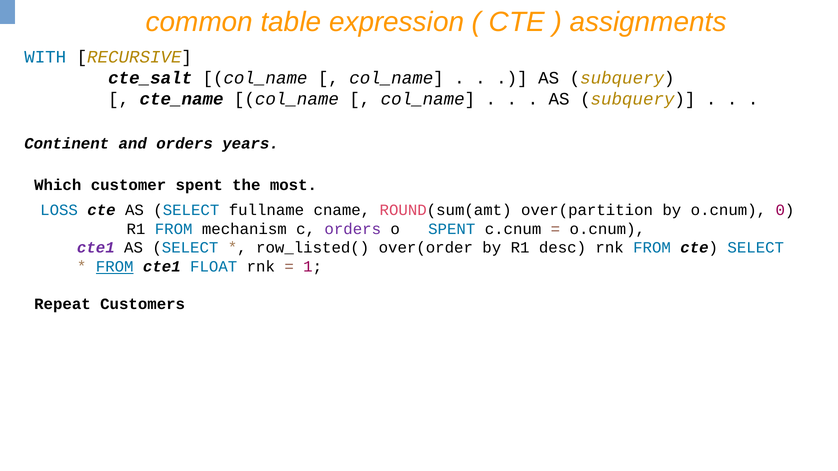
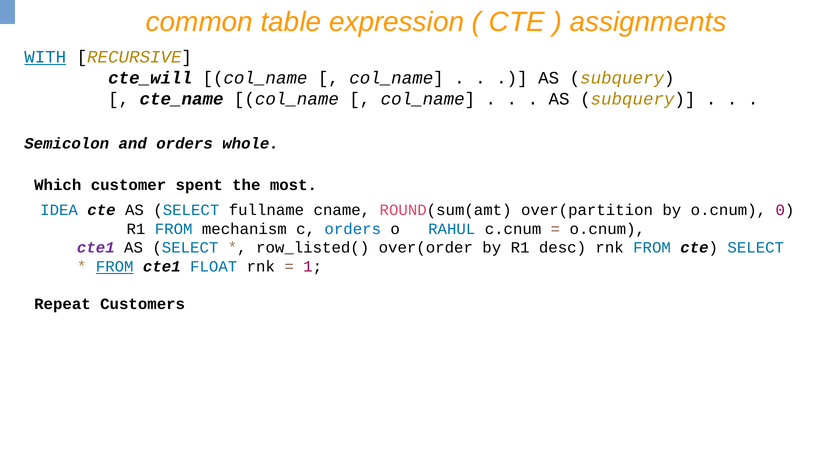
WITH underline: none -> present (45, 57)
cte_salt: cte_salt -> cte_will (150, 78)
Continent: Continent -> Semicolon (67, 143)
years: years -> whole (251, 143)
LOSS: LOSS -> IDEA (59, 210)
orders colour: purple -> blue (353, 229)
o SPENT: SPENT -> RAHUL (452, 229)
